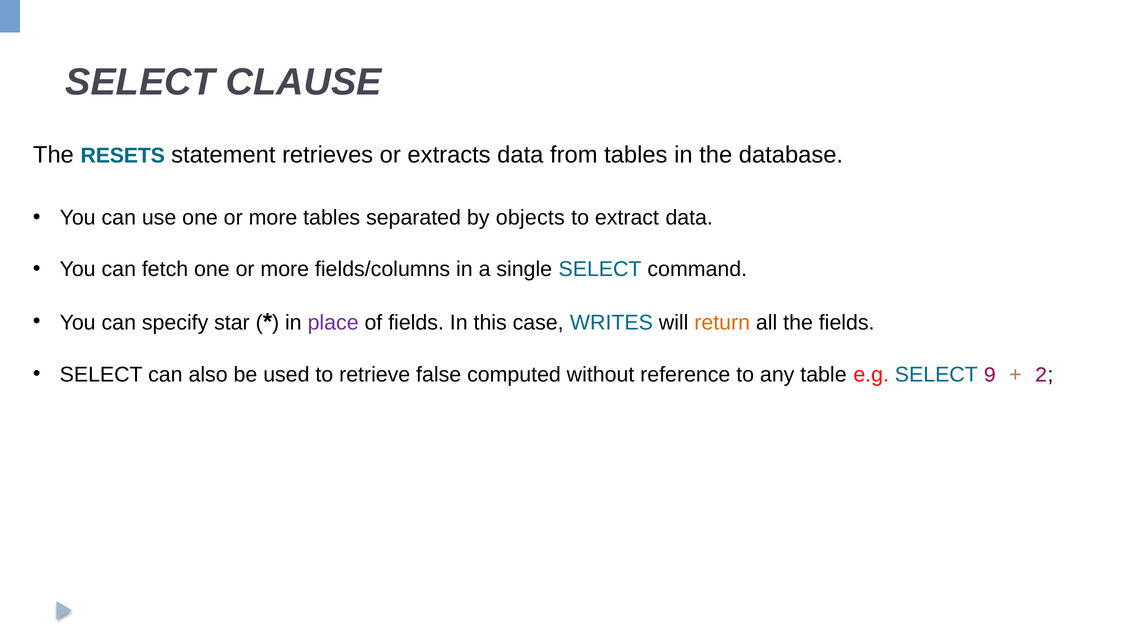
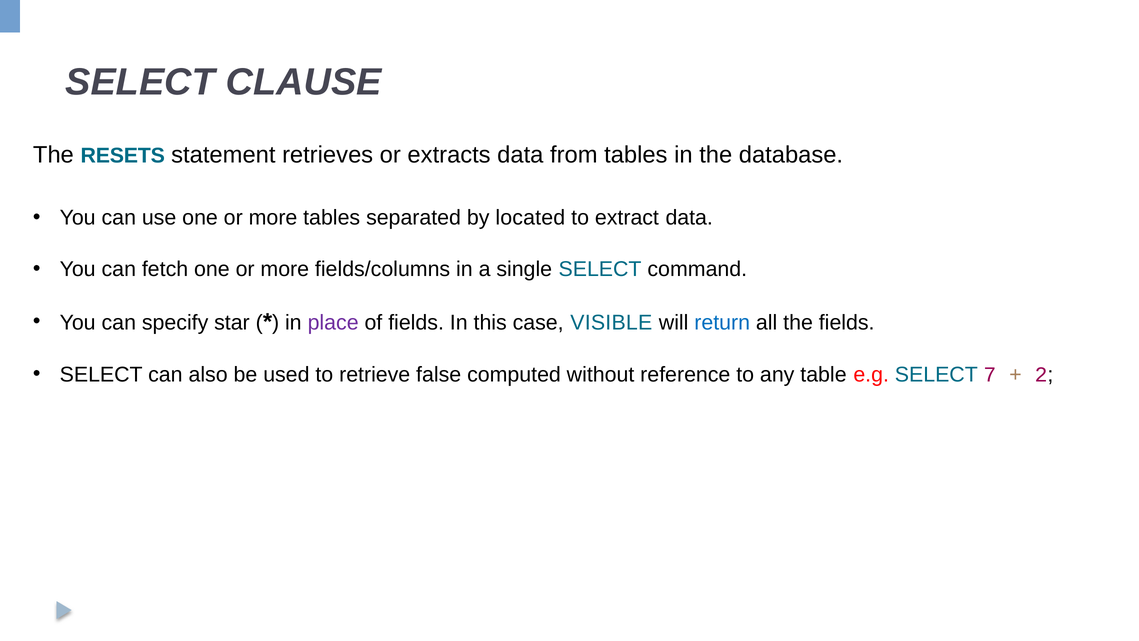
objects: objects -> located (530, 218)
WRITES: WRITES -> VISIBLE (611, 323)
return colour: orange -> blue (722, 323)
9: 9 -> 7 (990, 374)
